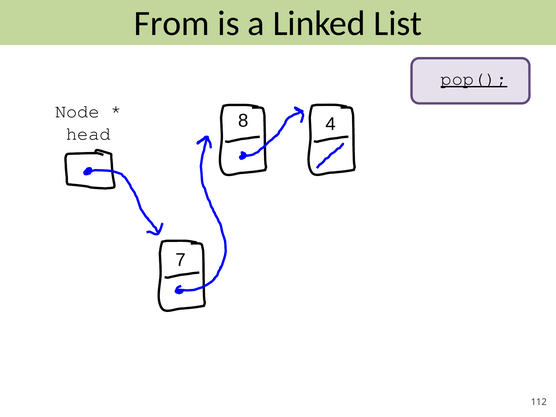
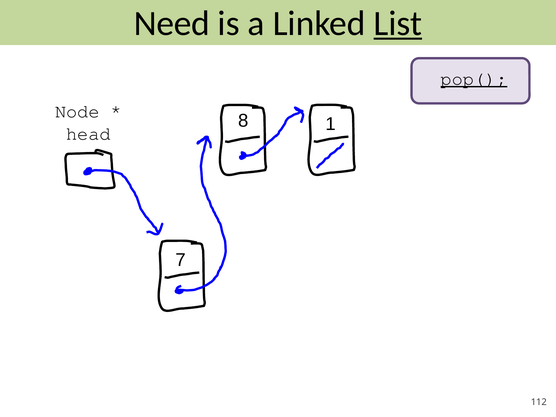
From: From -> Need (172, 23)
List underline: none -> present (398, 23)
4: 4 -> 1 (331, 124)
